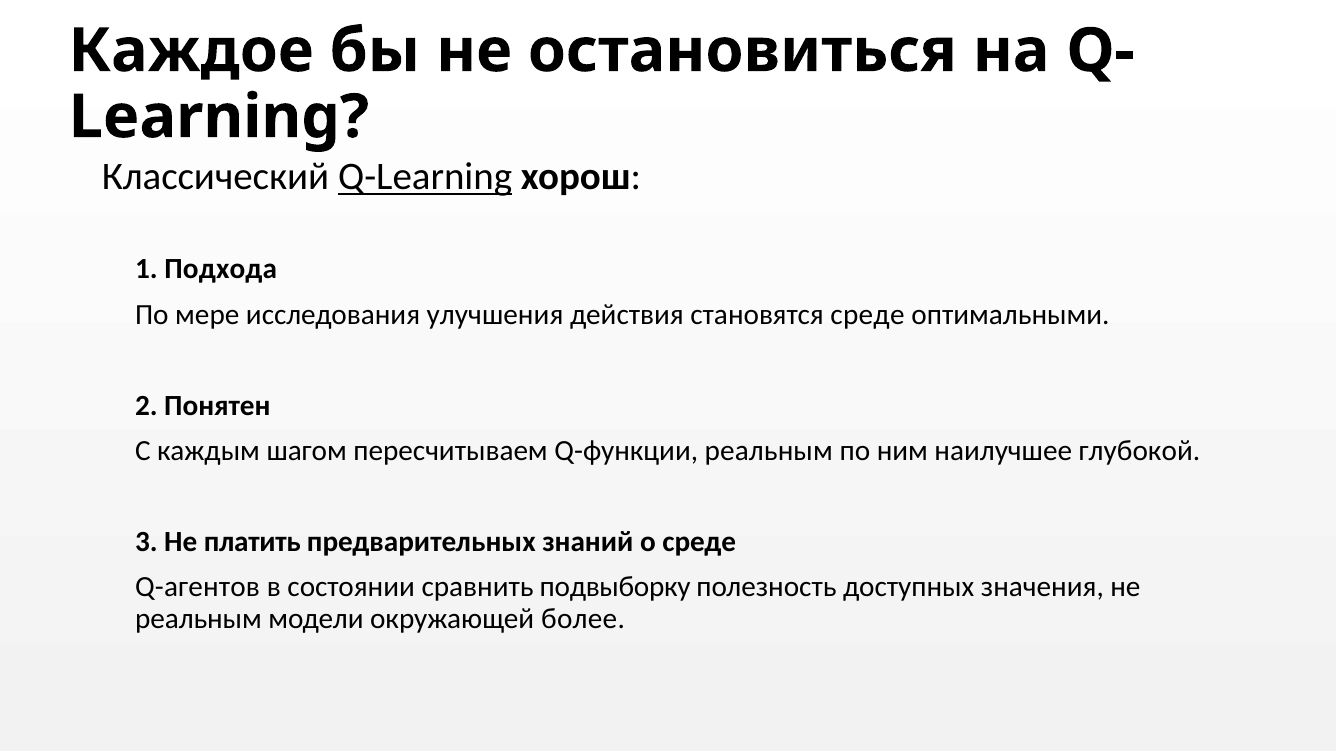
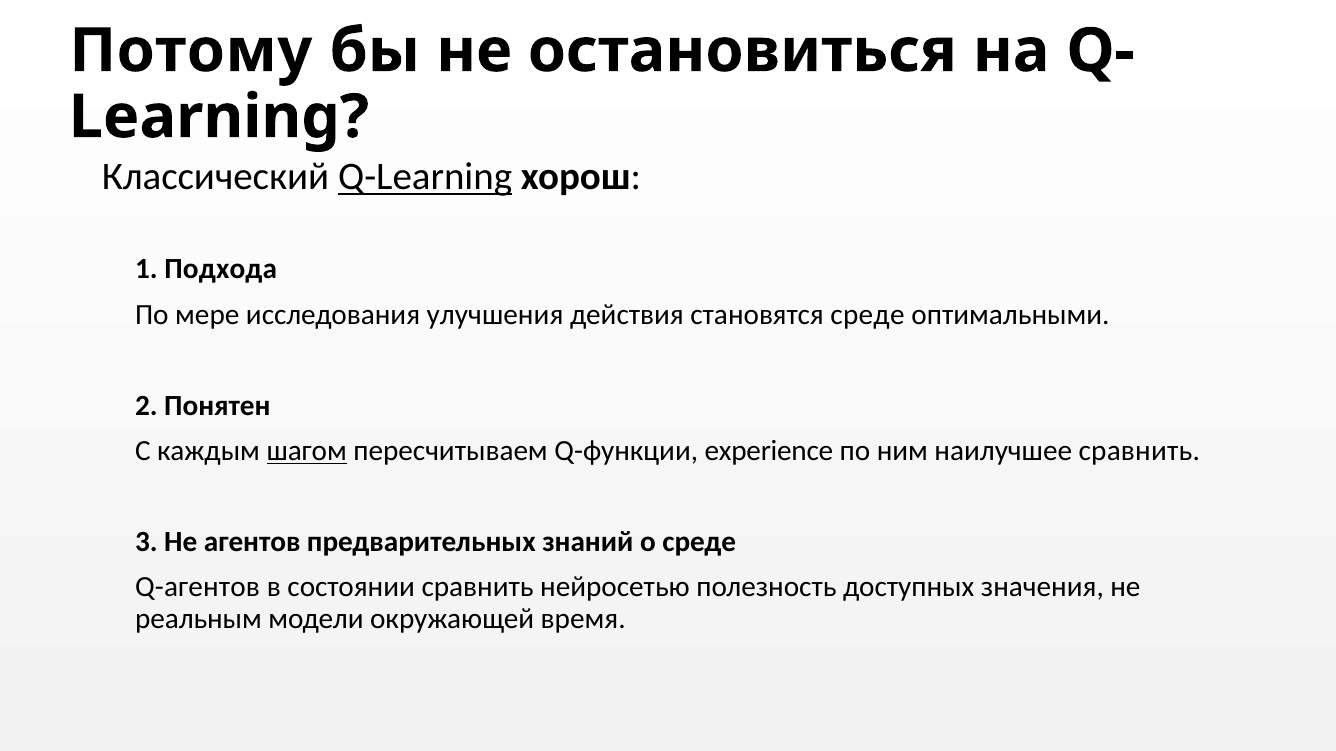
Каждое: Каждое -> Потому (191, 51)
шагом underline: none -> present (307, 451)
Q-функции реальным: реальным -> experience (769, 451)
наилучшее глубокой: глубокой -> сравнить (1139, 451)
платить: платить -> агентов (252, 542)
подвыборку: подвыборку -> нейросетью (615, 588)
более: более -> время (583, 619)
